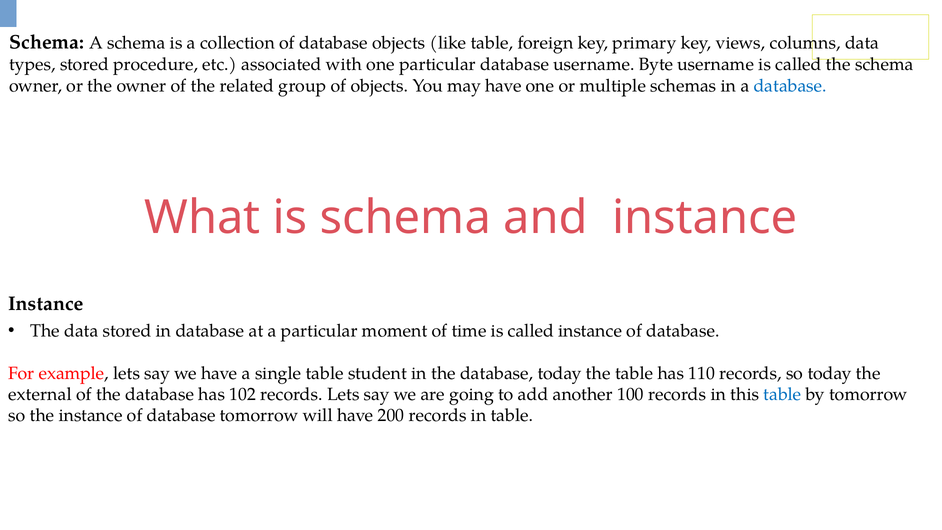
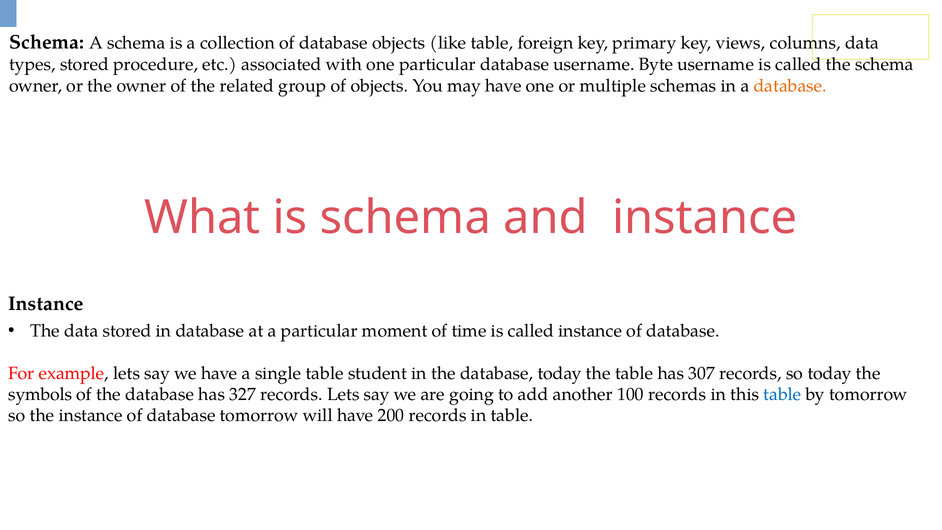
database colour: blue -> orange (790, 86)
110: 110 -> 307 (702, 373)
external: external -> symbols (40, 394)
102: 102 -> 327 (243, 394)
